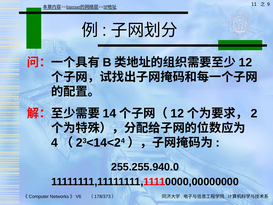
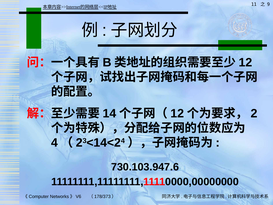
255.255.940.0: 255.255.940.0 -> 730.103.947.6 (145, 167)
